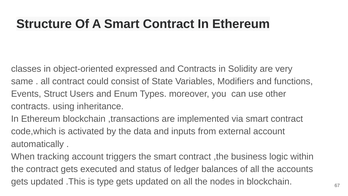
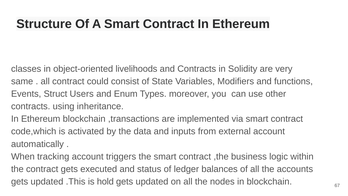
expressed: expressed -> livelihoods (136, 69)
type: type -> hold (105, 181)
